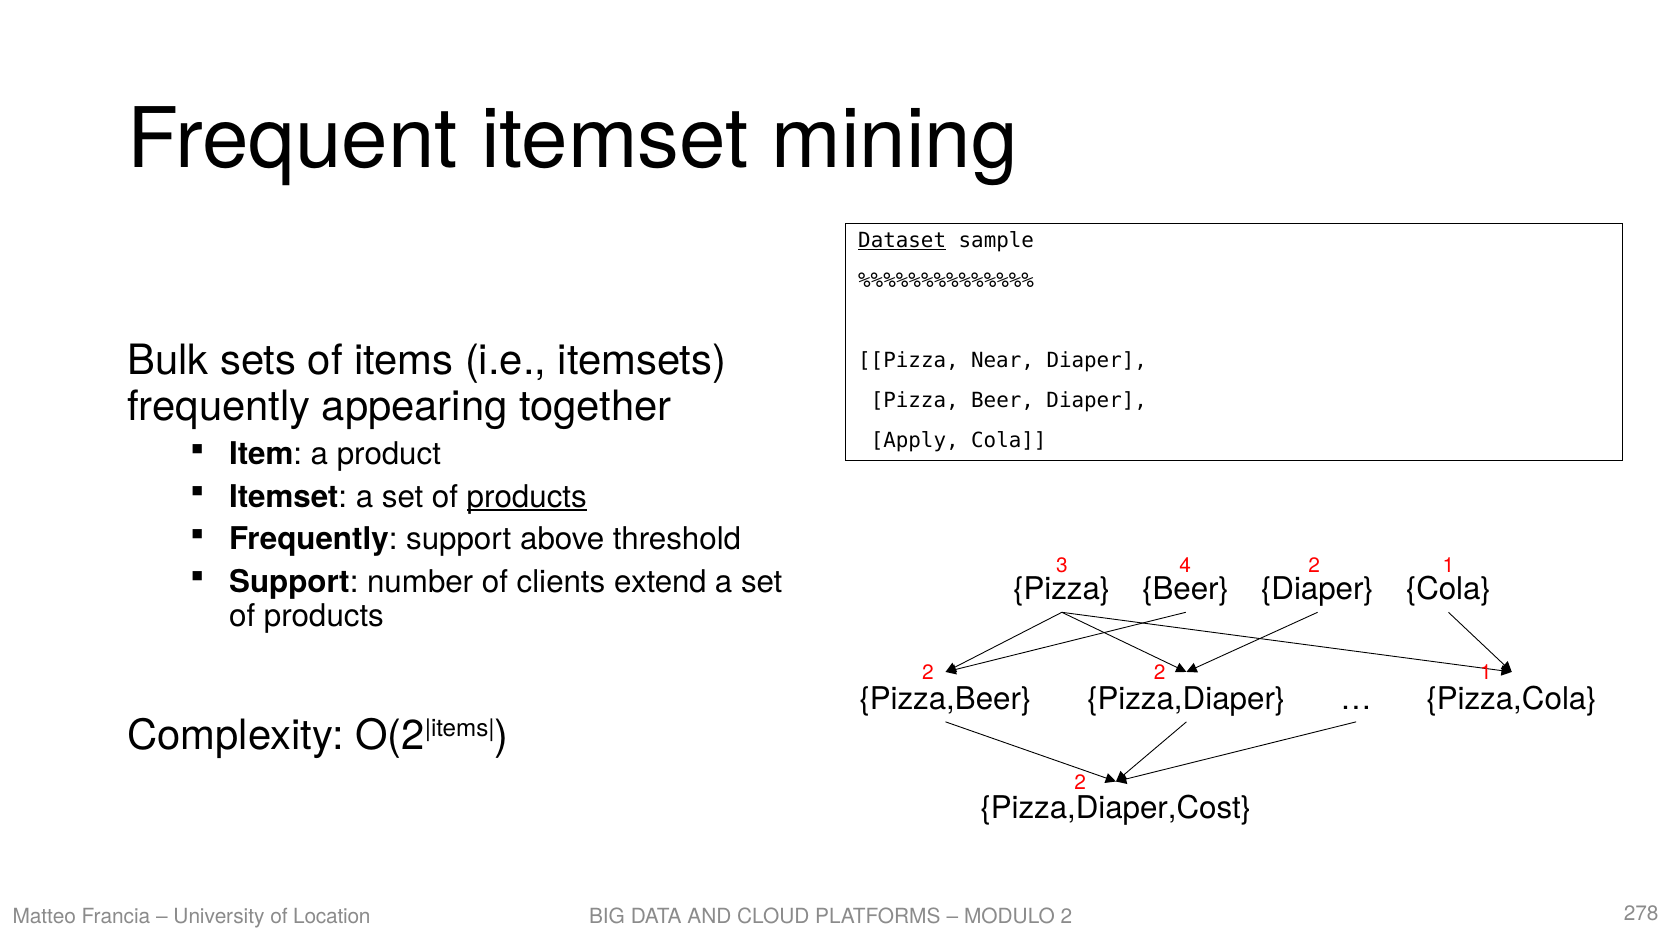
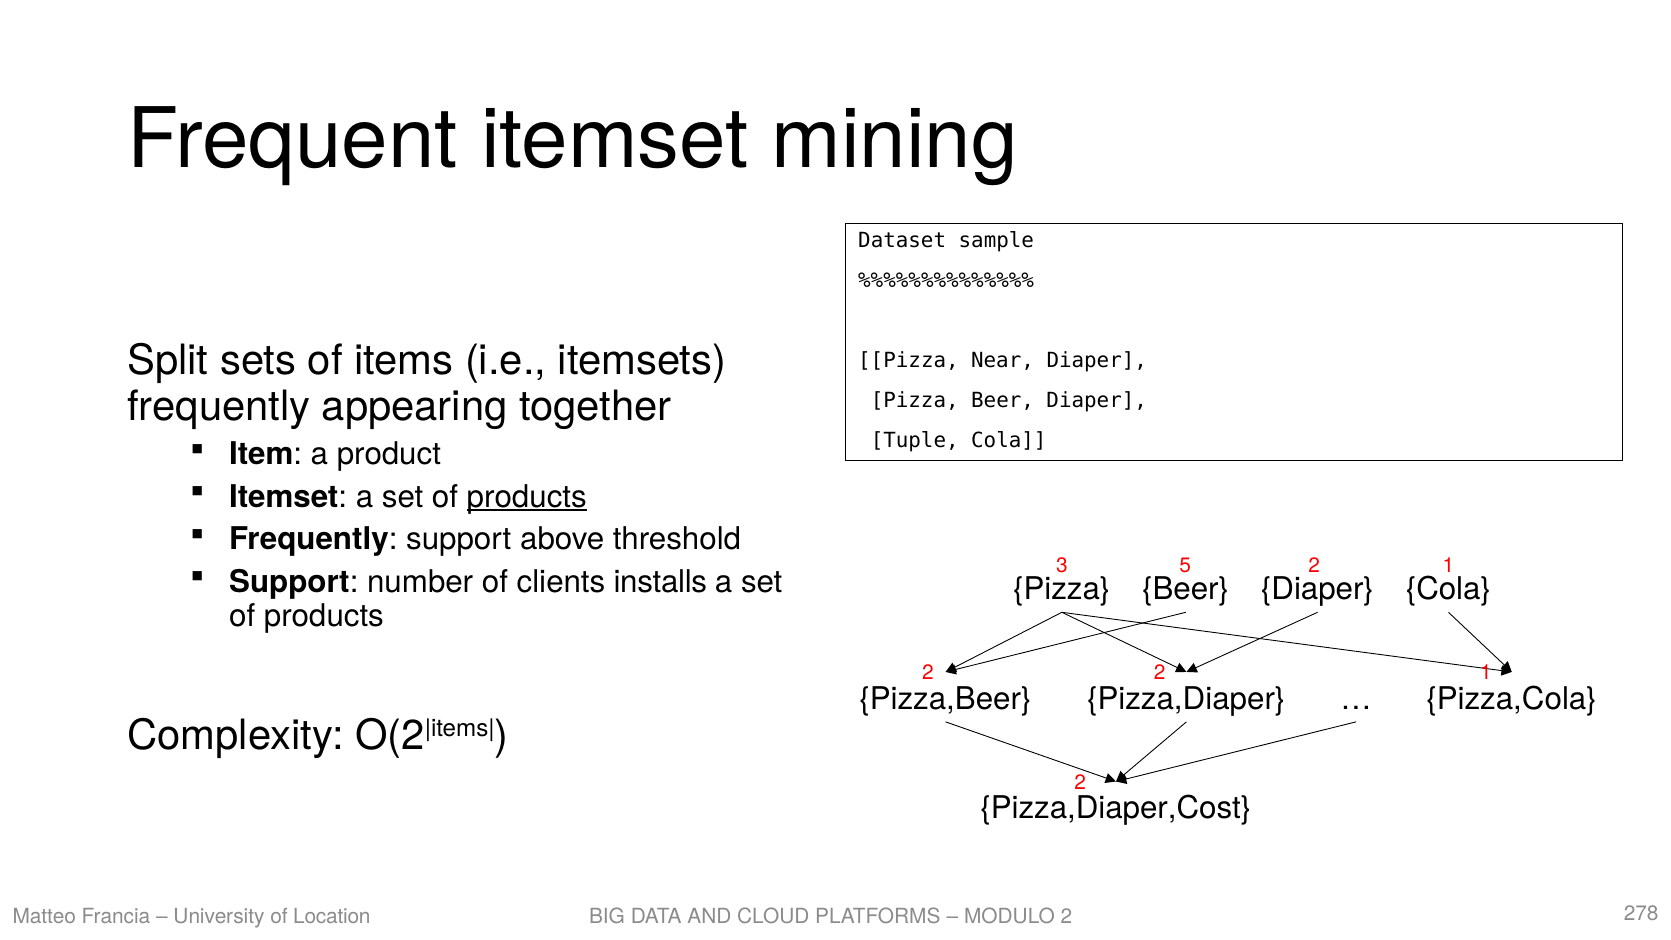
Dataset underline: present -> none (902, 241)
Bulk: Bulk -> Split (168, 361)
Apply: Apply -> Tuple (915, 440)
4: 4 -> 5 (1185, 566)
extend: extend -> installs (660, 582)
